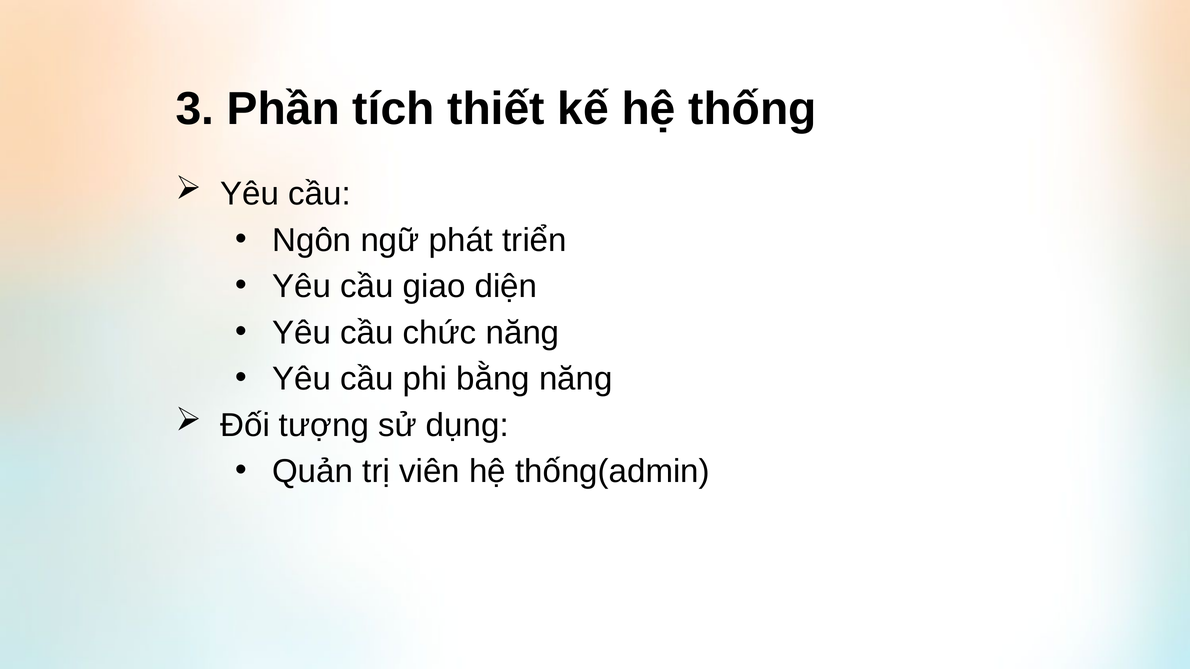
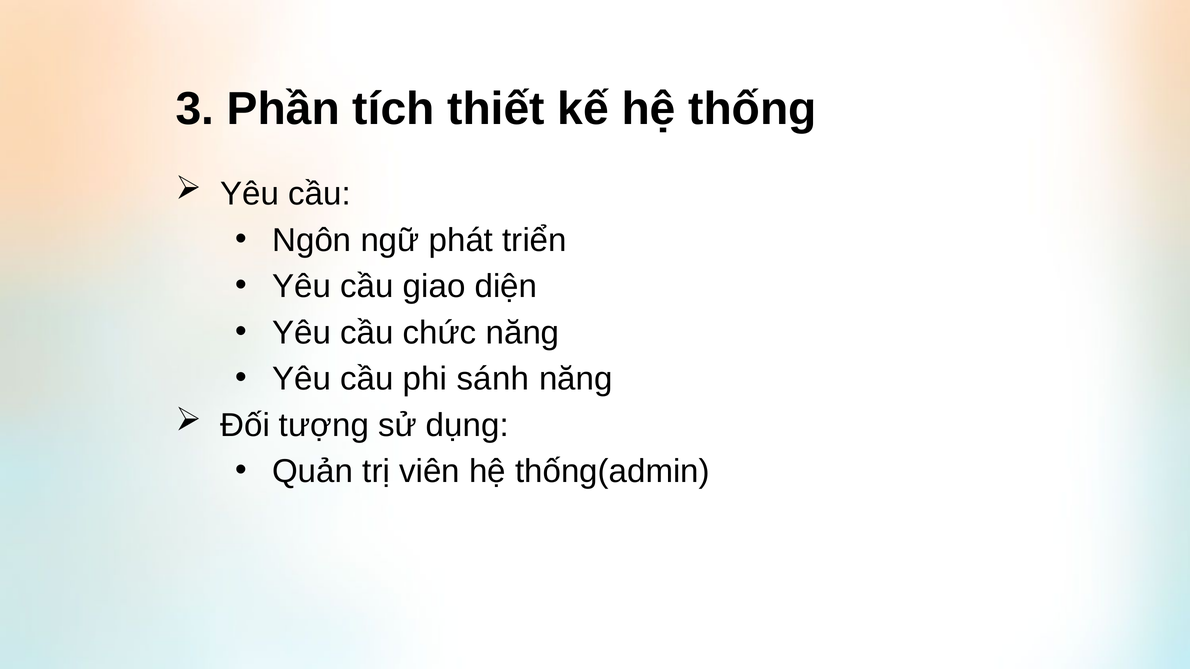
bằng: bằng -> sánh (493, 379)
